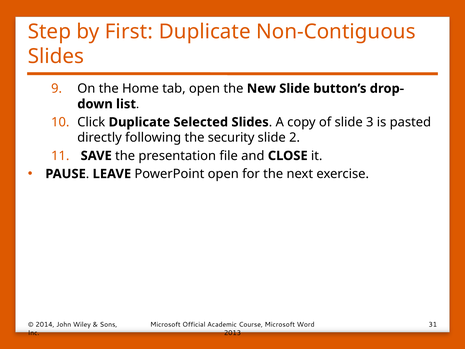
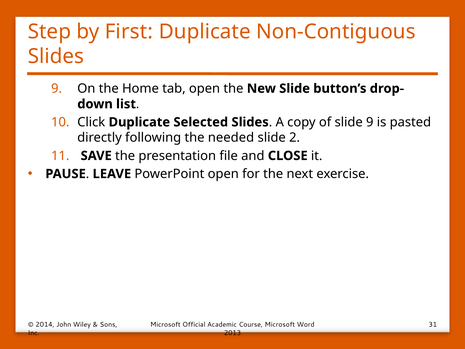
slide 3: 3 -> 9 (370, 122)
security: security -> needed (231, 138)
